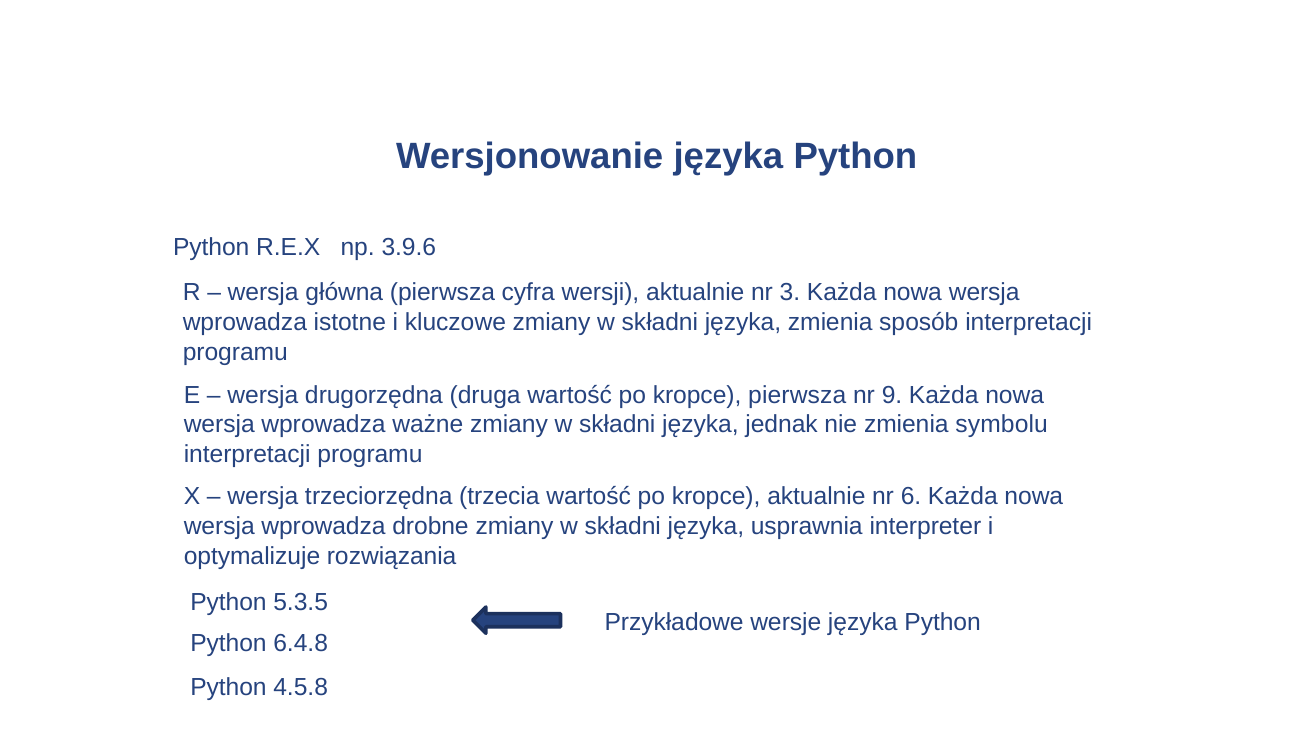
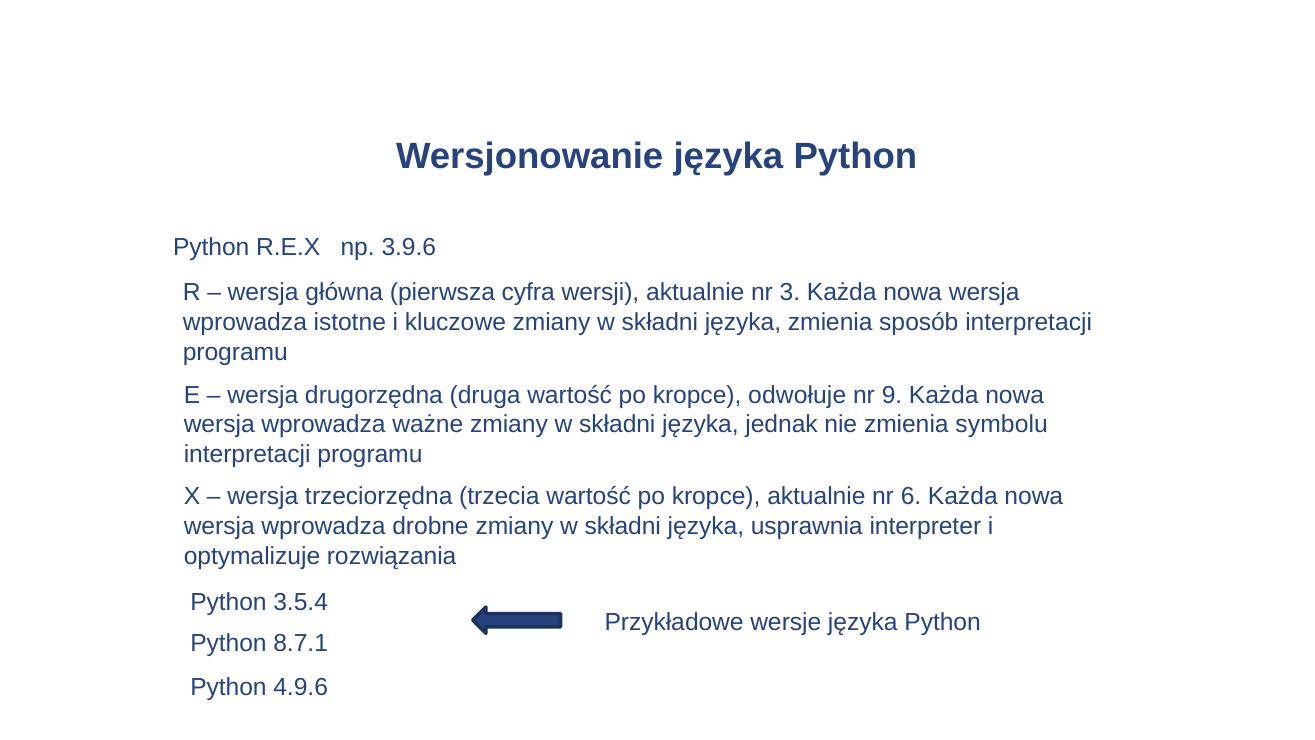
kropce pierwsza: pierwsza -> odwołuje (797, 395)
5.3.5: 5.3.5 -> 3.5.4 (301, 602)
6.4.8: 6.4.8 -> 8.7.1 (301, 643)
4.5.8: 4.5.8 -> 4.9.6 (301, 687)
